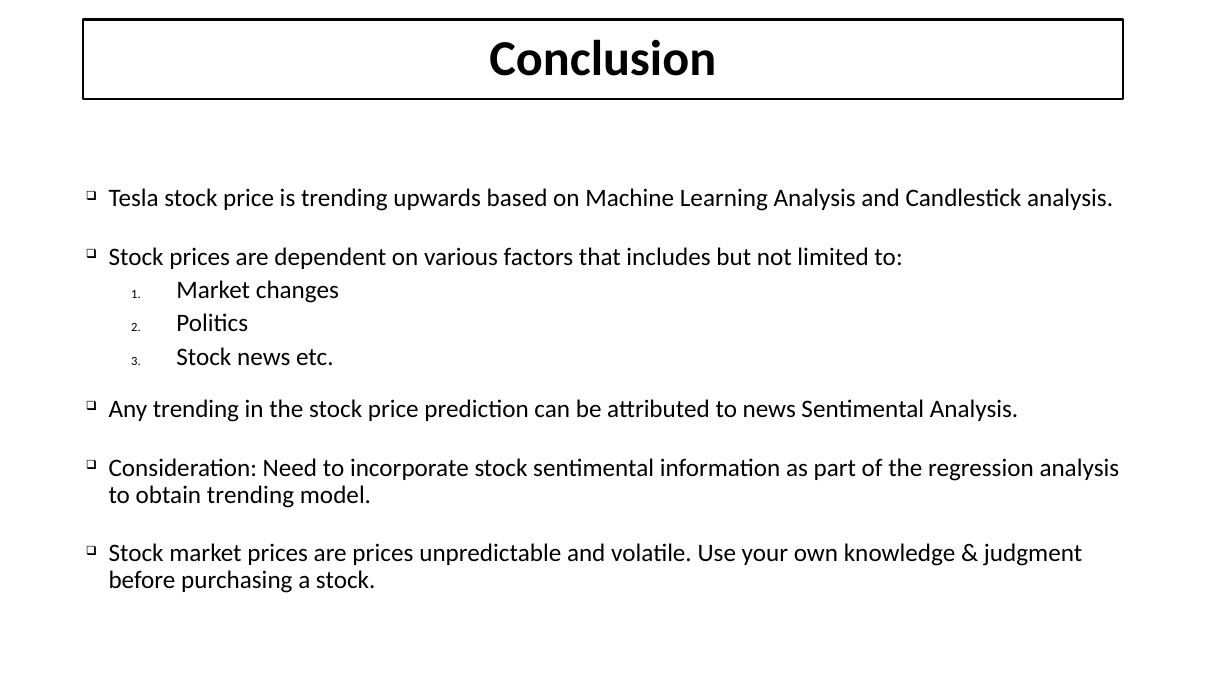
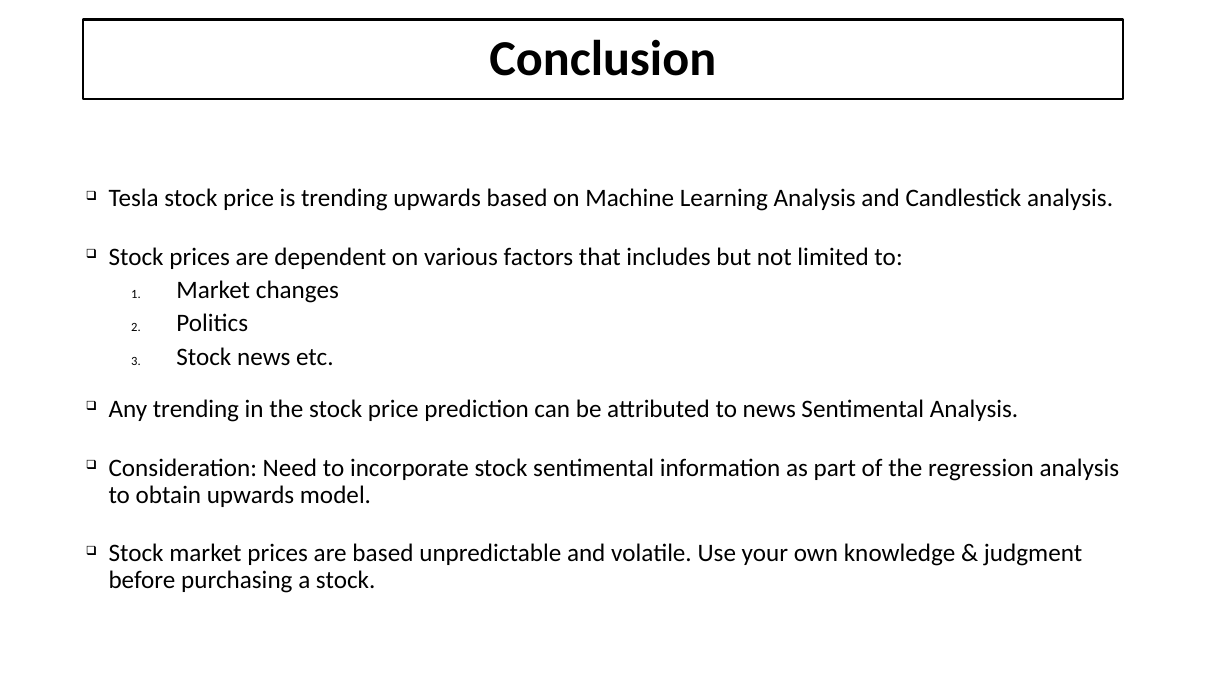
obtain trending: trending -> upwards (251, 495)
are prices: prices -> based (383, 554)
